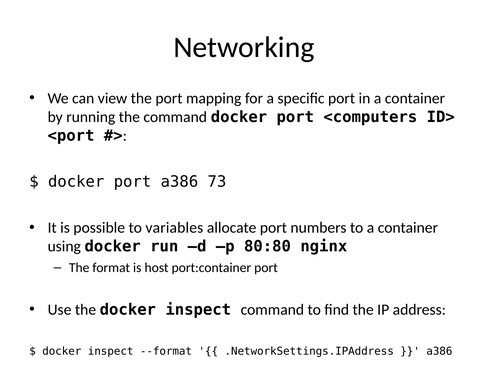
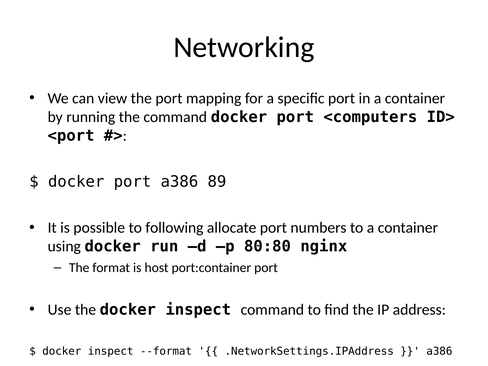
73: 73 -> 89 (217, 182)
variables: variables -> following (174, 228)
